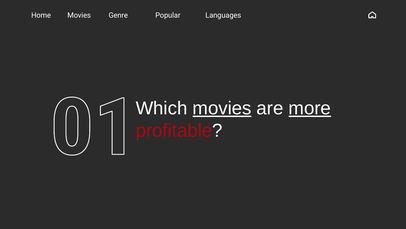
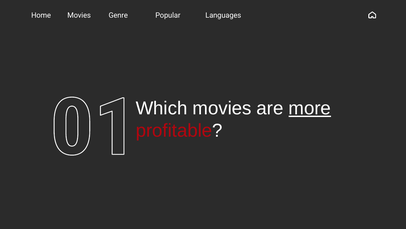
movies underline: present -> none (222, 108)
